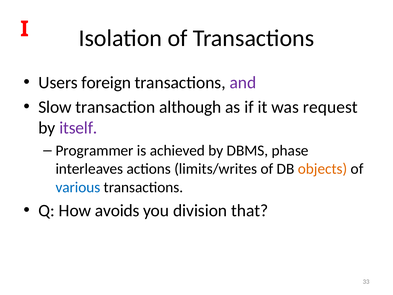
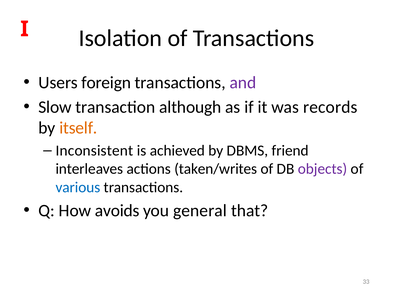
request: request -> records (330, 107)
itself colour: purple -> orange (78, 128)
Programmer: Programmer -> Inconsistent (94, 150)
phase: phase -> friend (290, 150)
limits/writes: limits/writes -> taken/writes (216, 169)
objects colour: orange -> purple (323, 169)
division: division -> general (200, 210)
